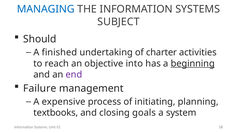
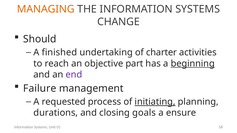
MANAGING colour: blue -> orange (46, 9)
SUBJECT: SUBJECT -> CHANGE (119, 22)
into: into -> part (134, 64)
expensive: expensive -> requested (64, 102)
initiating underline: none -> present (155, 102)
textbooks: textbooks -> durations (56, 113)
system: system -> ensure (181, 113)
